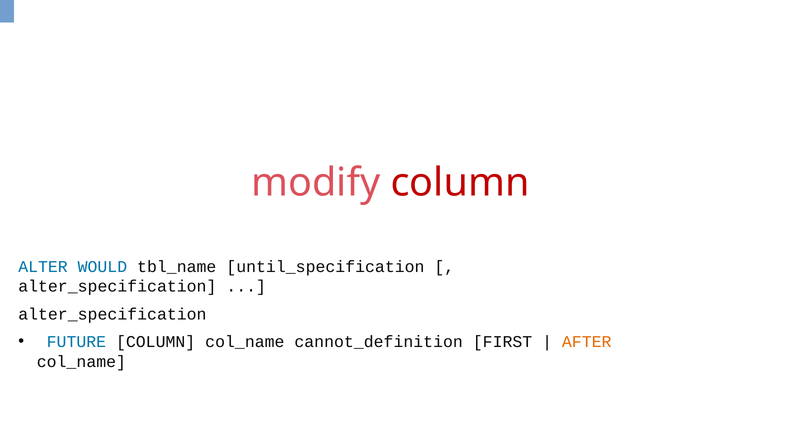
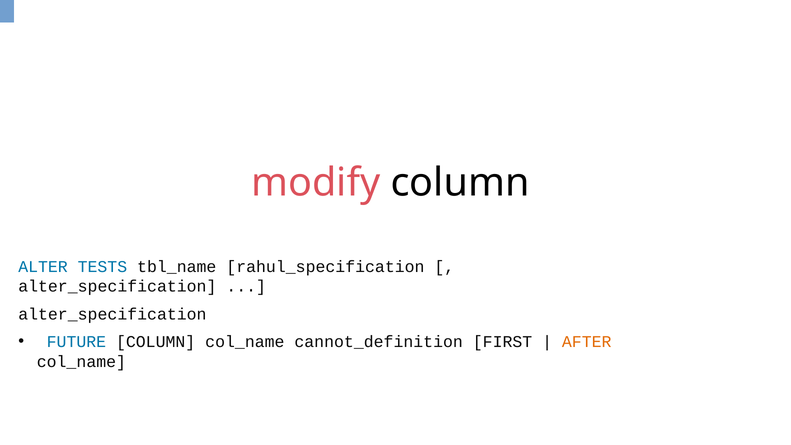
column colour: red -> black (460, 183)
WOULD: WOULD -> TESTS (102, 267)
until_specification: until_specification -> rahul_specification (325, 267)
